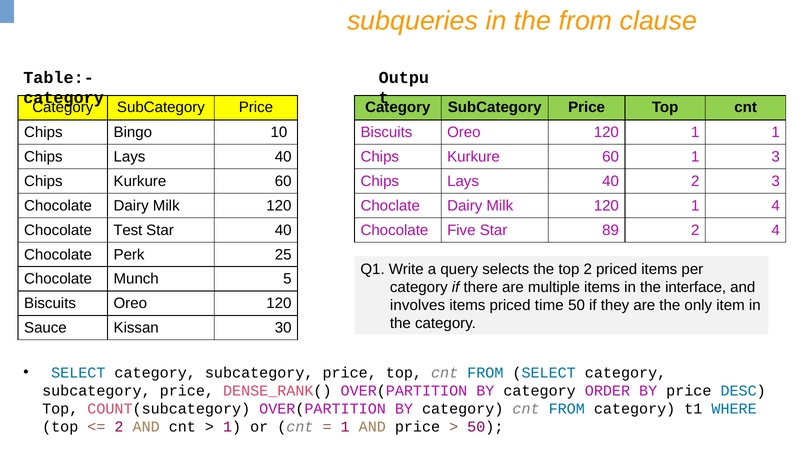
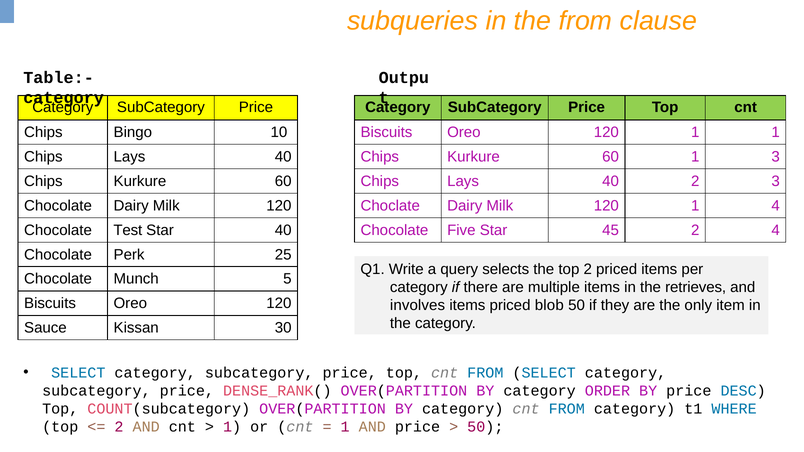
89: 89 -> 45 (611, 230)
interface: interface -> retrieves (696, 287)
time: time -> blob (549, 306)
